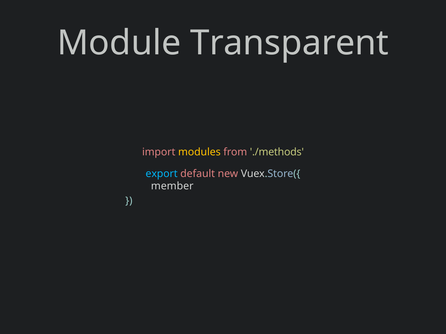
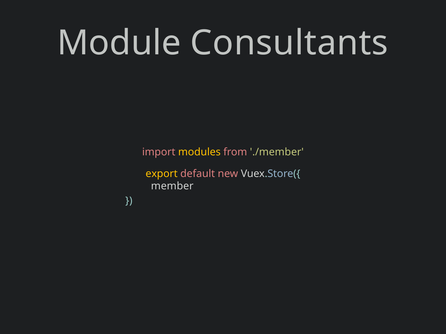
Transparent: Transparent -> Consultants (289, 43)
./methods: ./methods -> ./member (277, 152)
export colour: light blue -> yellow (162, 174)
